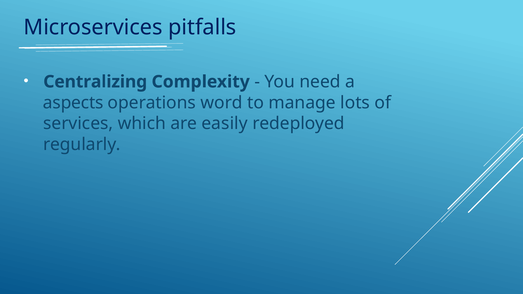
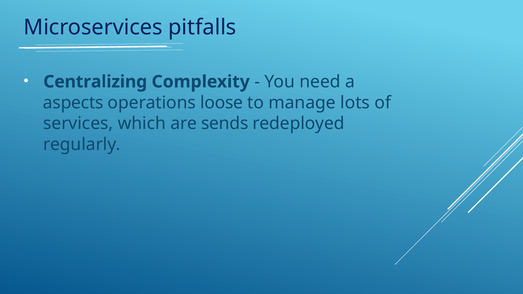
word: word -> loose (222, 103)
easily: easily -> sends (225, 124)
